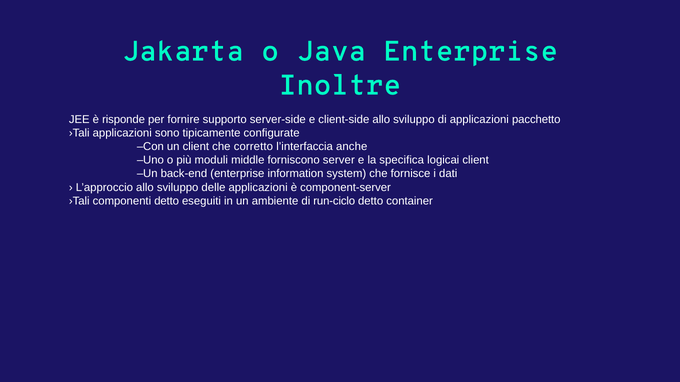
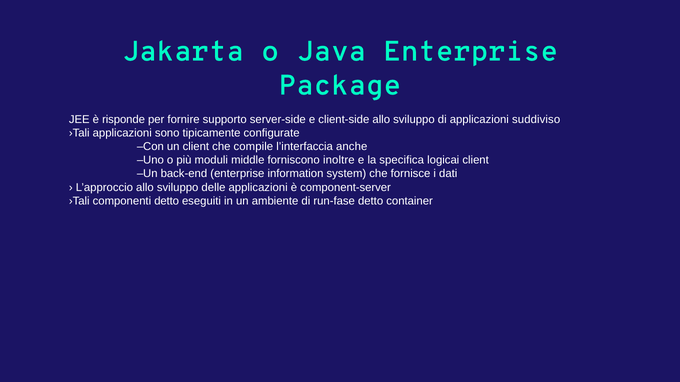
Inoltre: Inoltre -> Package (340, 85)
pacchetto: pacchetto -> suddiviso (536, 120)
corretto: corretto -> compile (253, 147)
server: server -> inoltre (339, 160)
run-ciclo: run-ciclo -> run-fase (334, 201)
